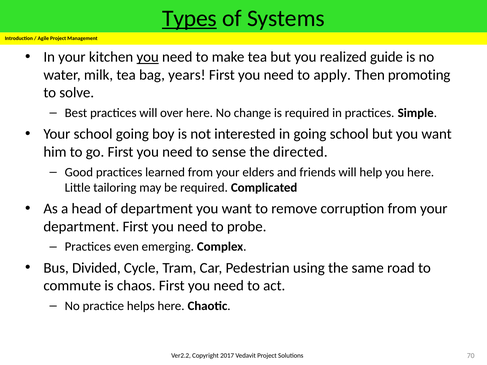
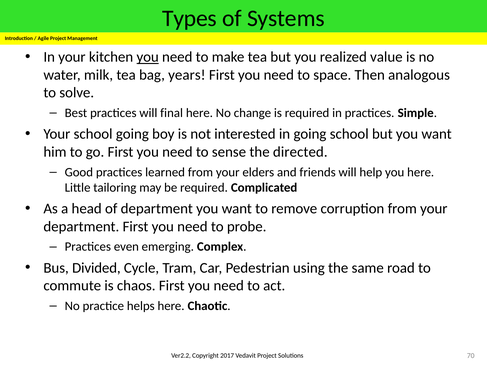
Types underline: present -> none (189, 18)
guide: guide -> value (386, 57)
apply: apply -> space (332, 75)
promoting: promoting -> analogous (419, 75)
over: over -> final (172, 113)
